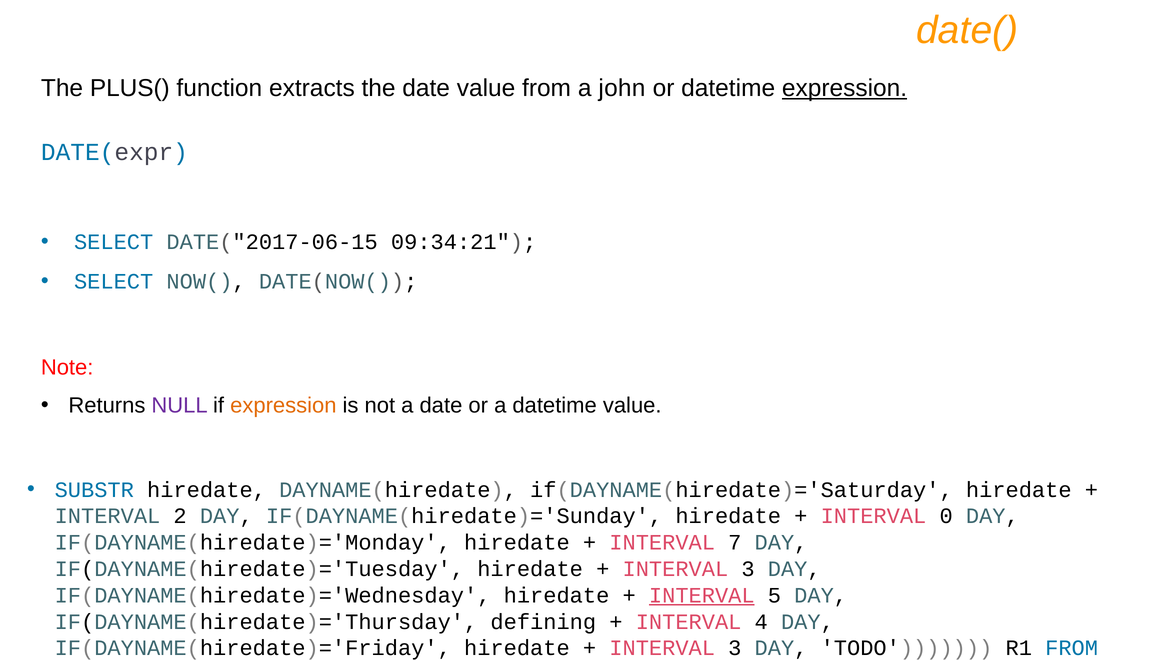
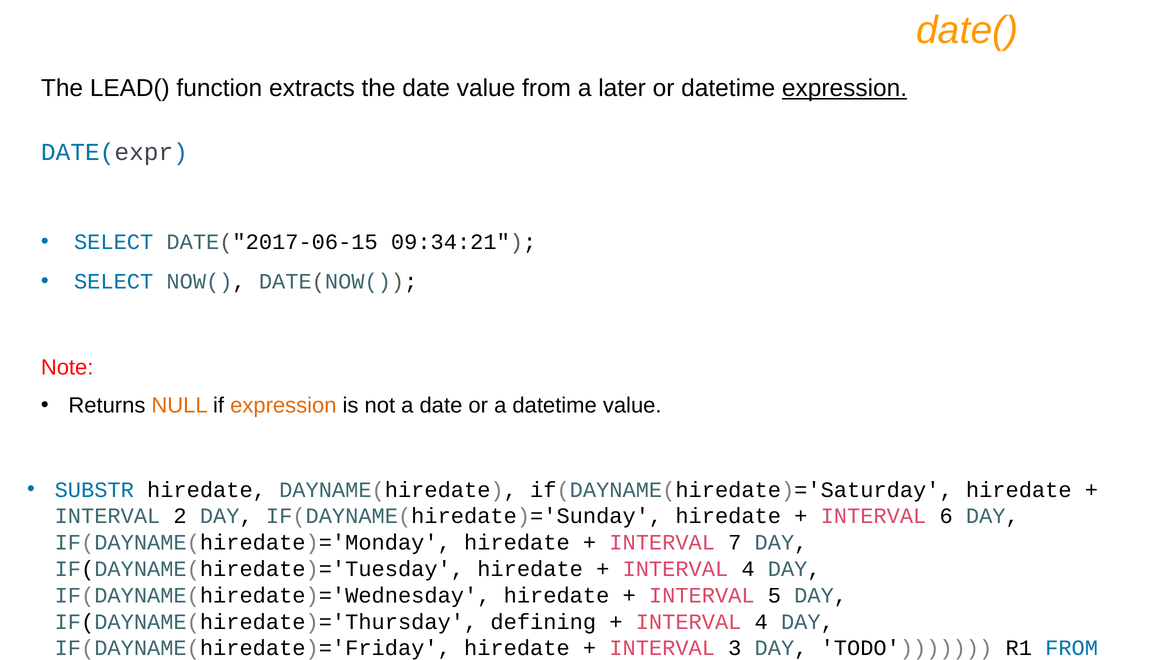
PLUS(: PLUS( -> LEAD( (130, 88)
john: john -> later (622, 88)
NULL colour: purple -> orange (180, 406)
0: 0 -> 6 (946, 517)
3: 3 -> 4 (748, 569)
INTERVAL underline: present -> none (702, 596)
